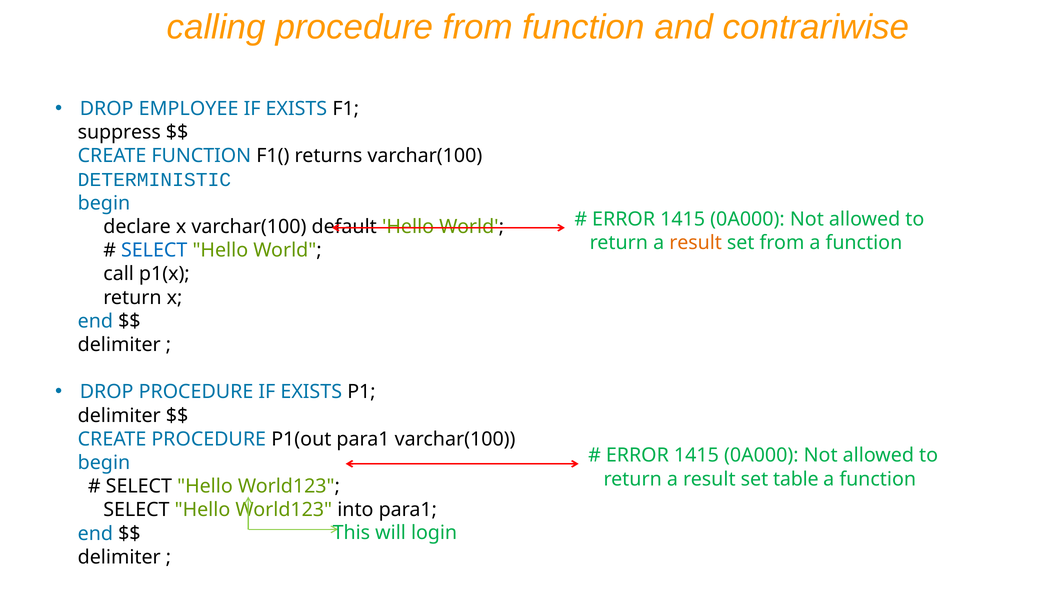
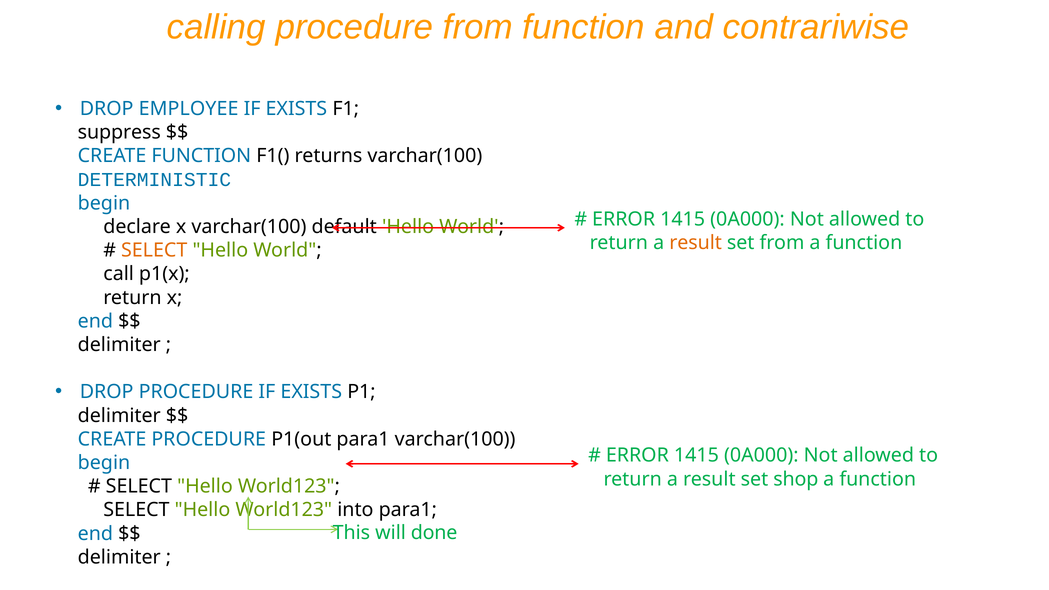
SELECT colour: blue -> orange (154, 250)
table: table -> shop (796, 479)
login: login -> done (434, 533)
